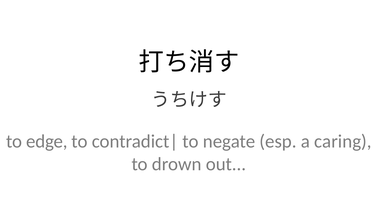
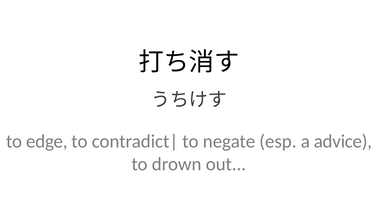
caring: caring -> advice (343, 141)
